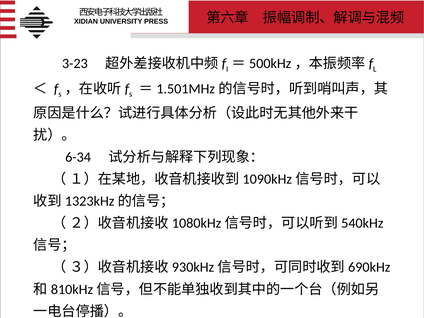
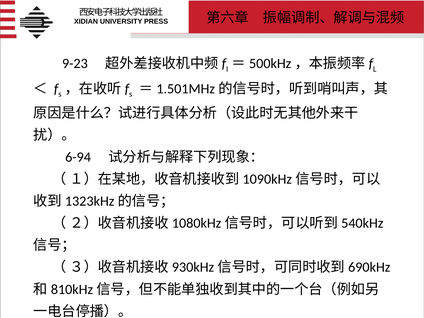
3-23: 3-23 -> 9-23 (75, 64)
6-34: 6-34 -> 6-94 (78, 157)
